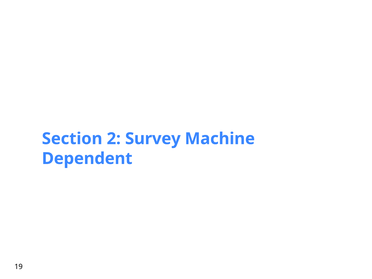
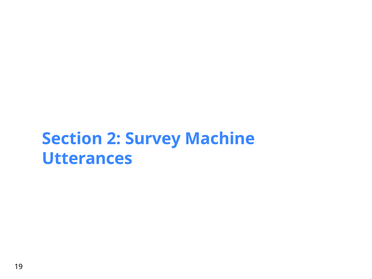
Dependent: Dependent -> Utterances (87, 159)
